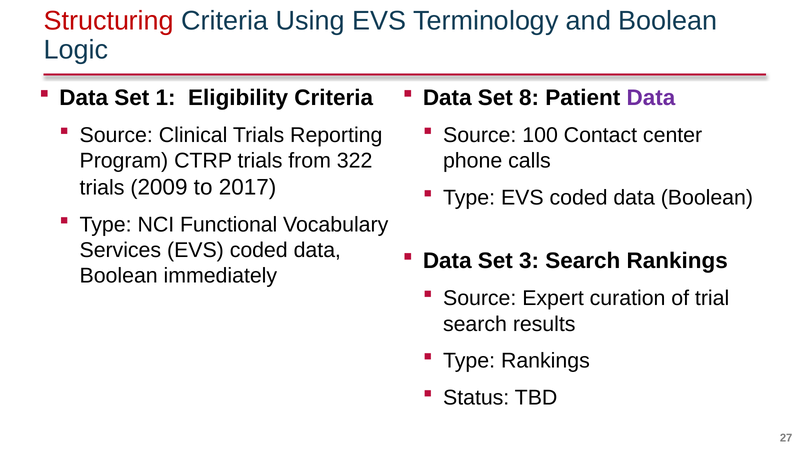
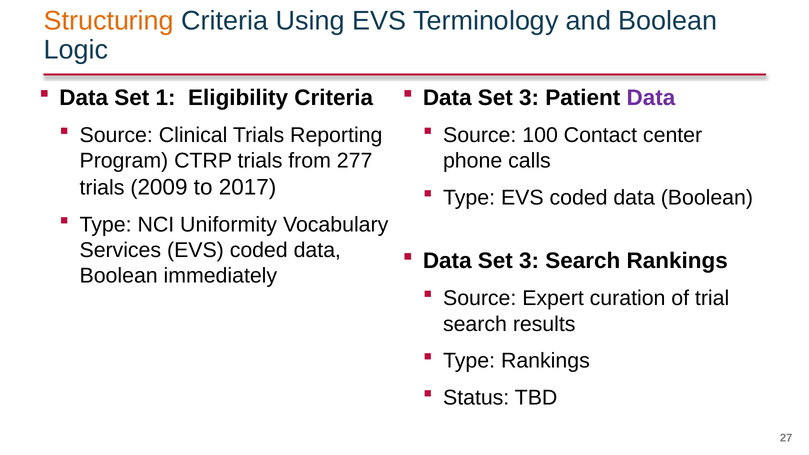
Structuring colour: red -> orange (109, 21)
8: 8 -> 3 (529, 98)
322: 322 -> 277 (355, 161)
Functional: Functional -> Uniformity (229, 225)
